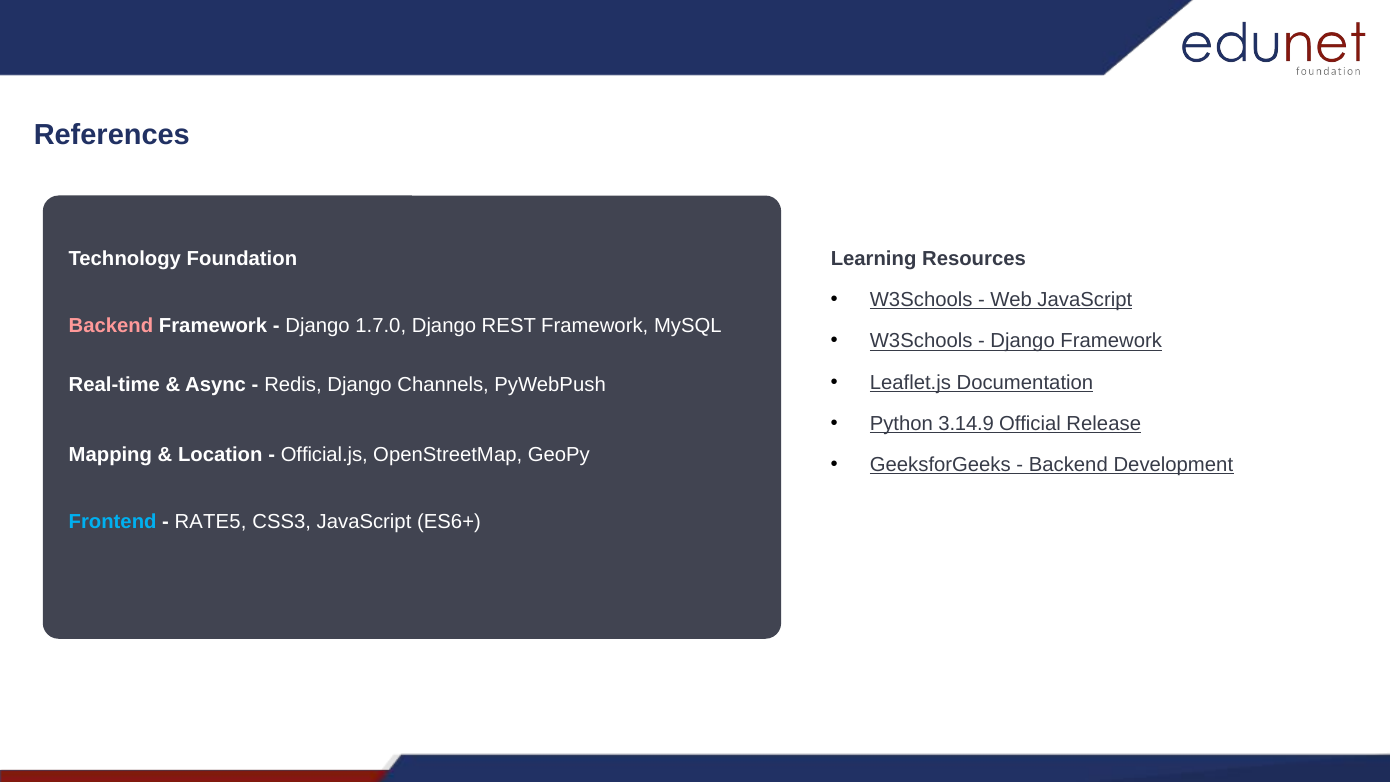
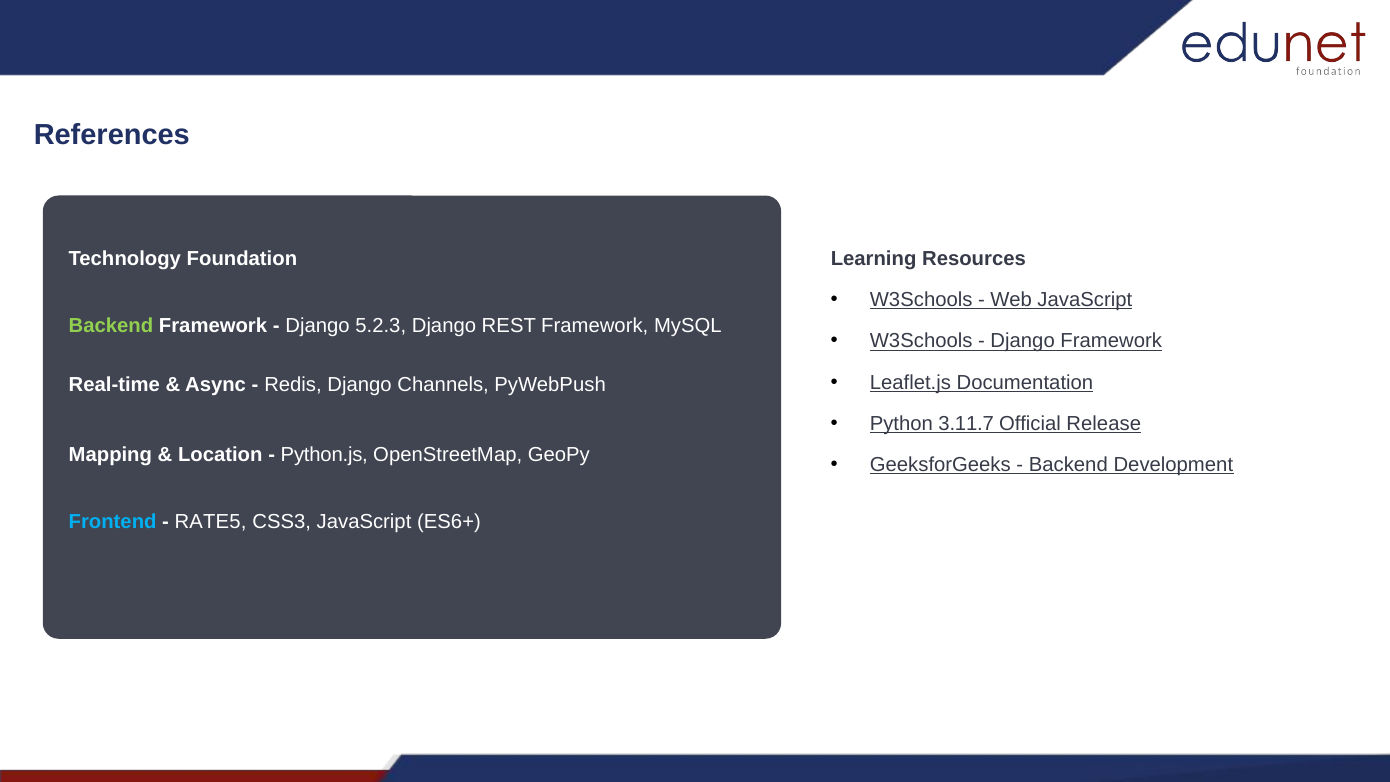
Backend colour: pink -> light green (111, 326)
1.7.0: 1.7.0 -> 5.2.3 (381, 326)
3.14.9: 3.14.9 -> 3.11.7 (966, 424)
Official.js: Official.js -> Python.js (324, 455)
